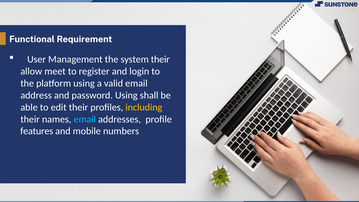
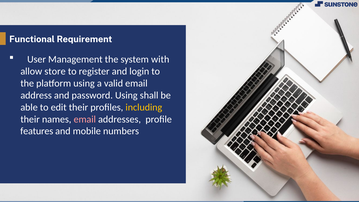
system their: their -> with (160, 59)
meet: meet -> store (55, 71)
email colour: light blue -> pink (85, 119)
